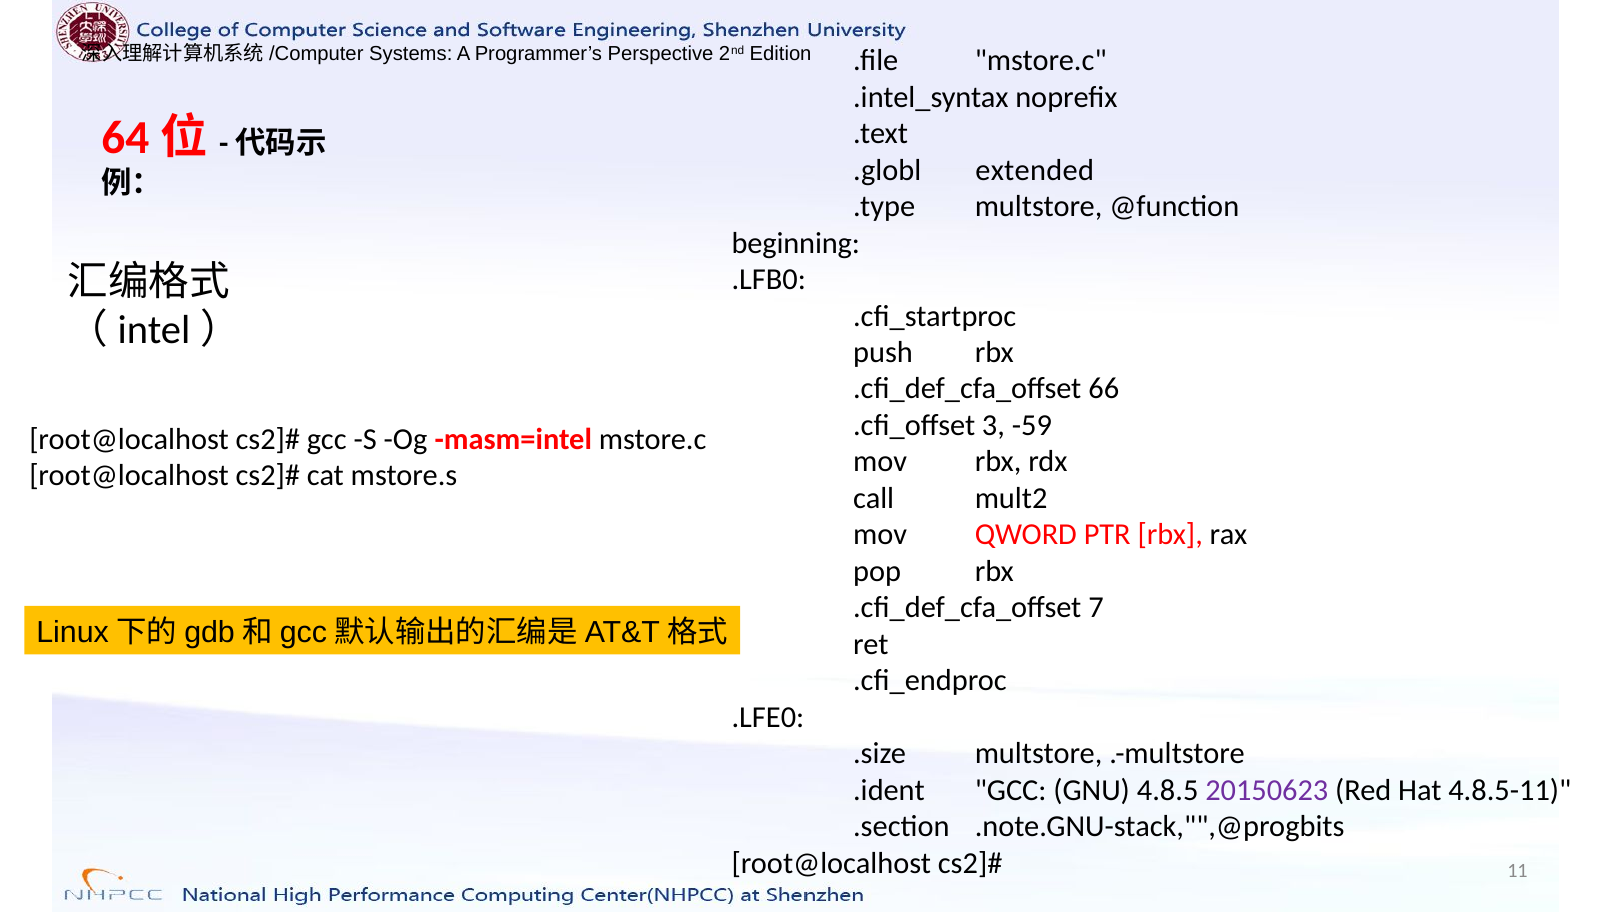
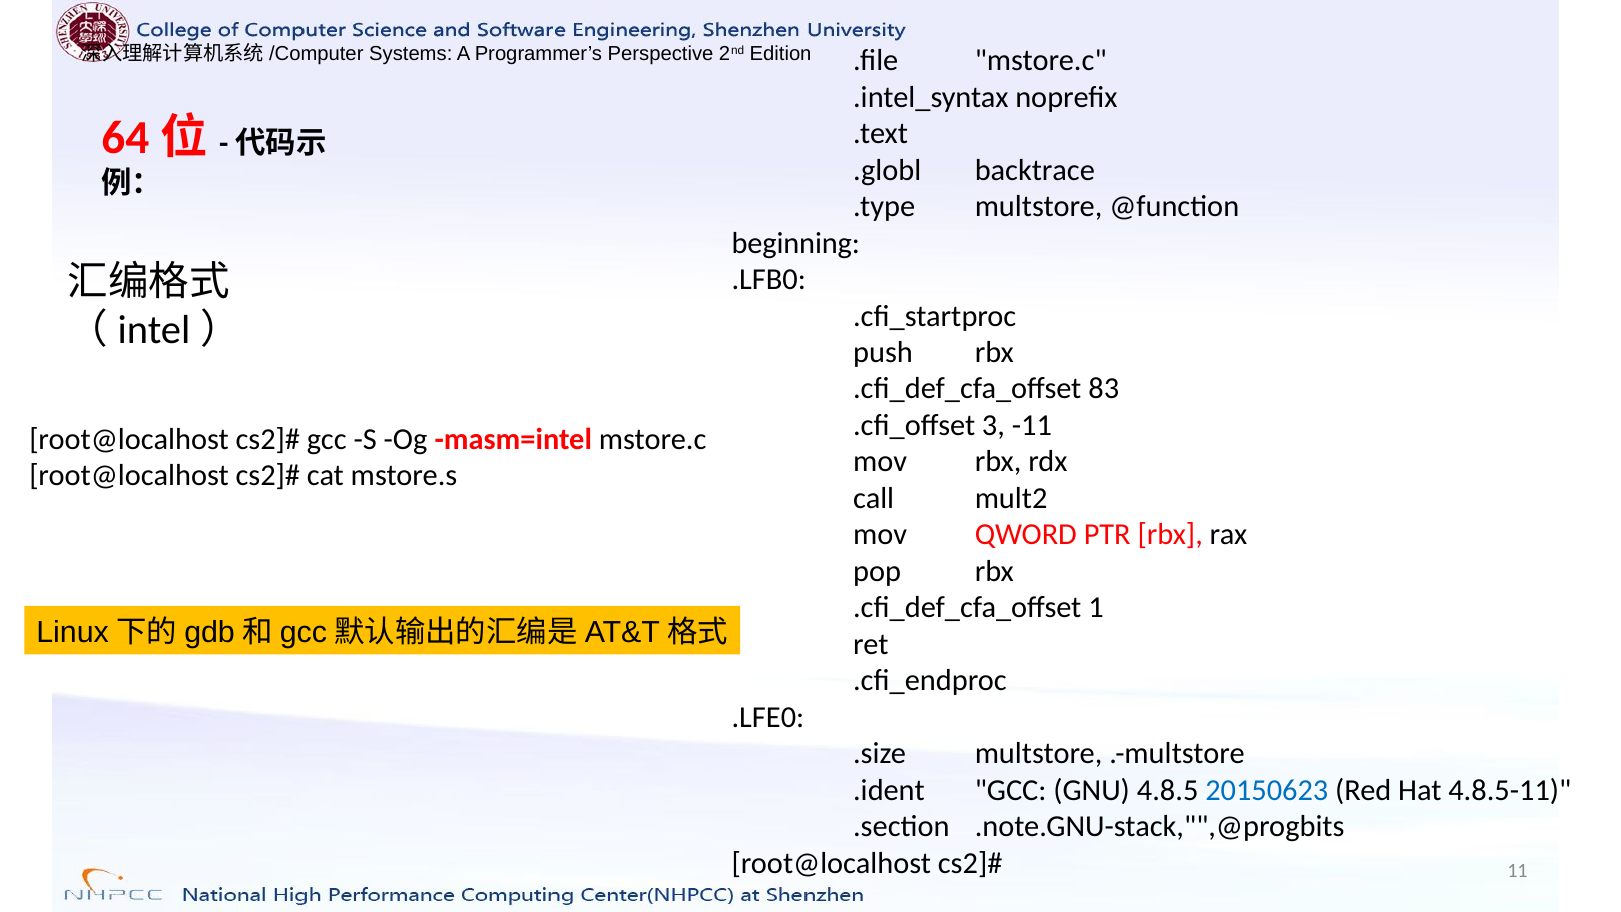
extended: extended -> backtrace (1035, 170)
66: 66 -> 83 (1104, 389)
-59: -59 -> -11 (1032, 425)
7: 7 -> 1 (1096, 608)
20150623 colour: purple -> blue (1267, 790)
